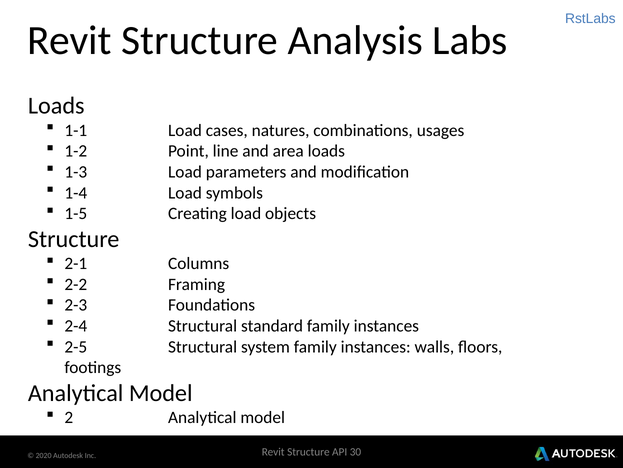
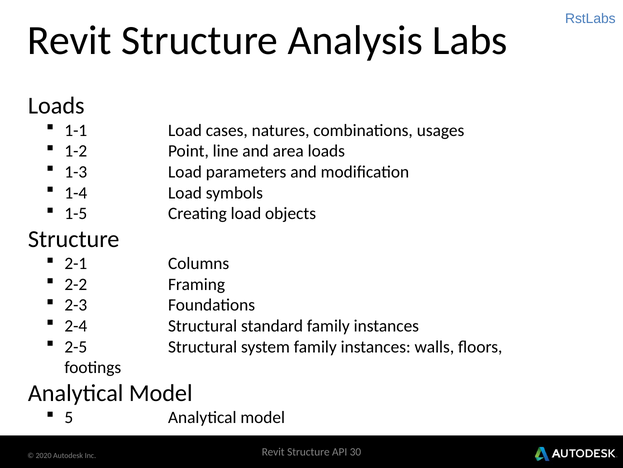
2: 2 -> 5 (69, 417)
